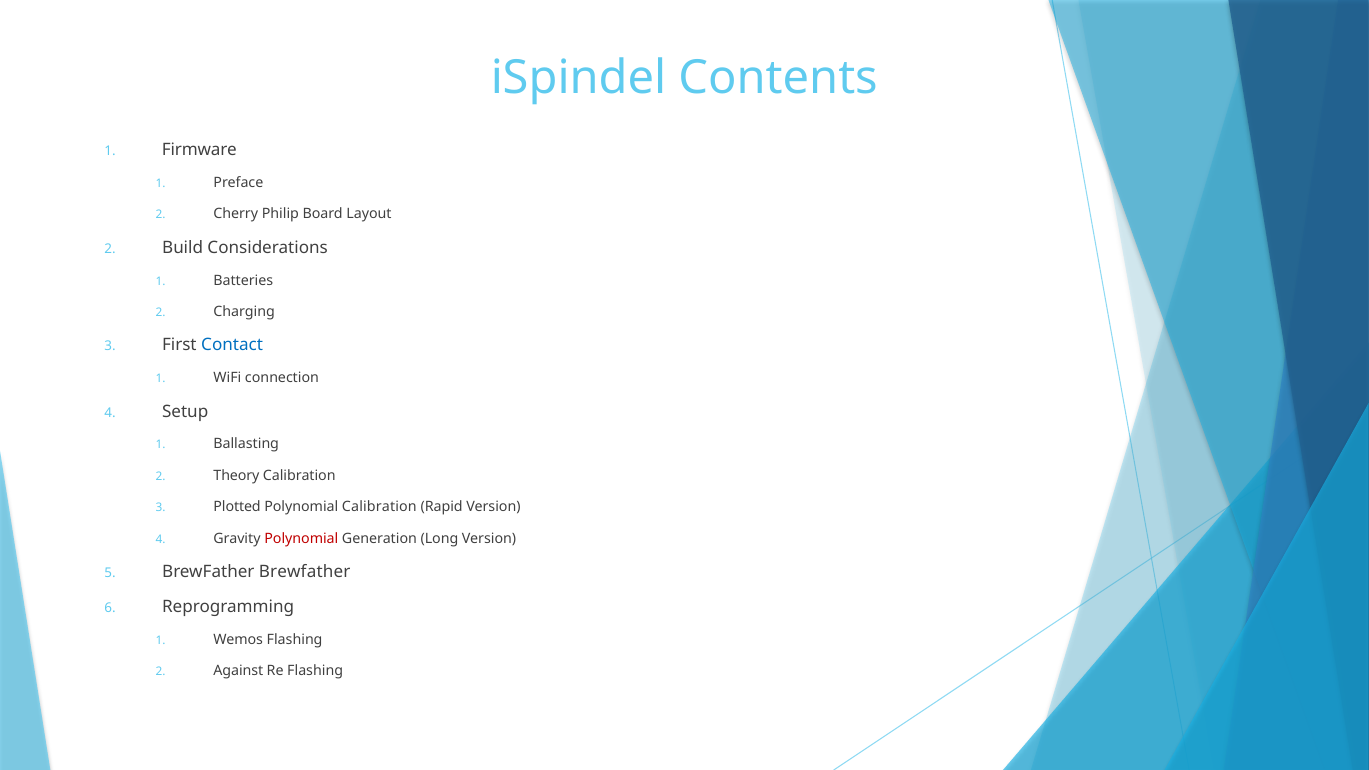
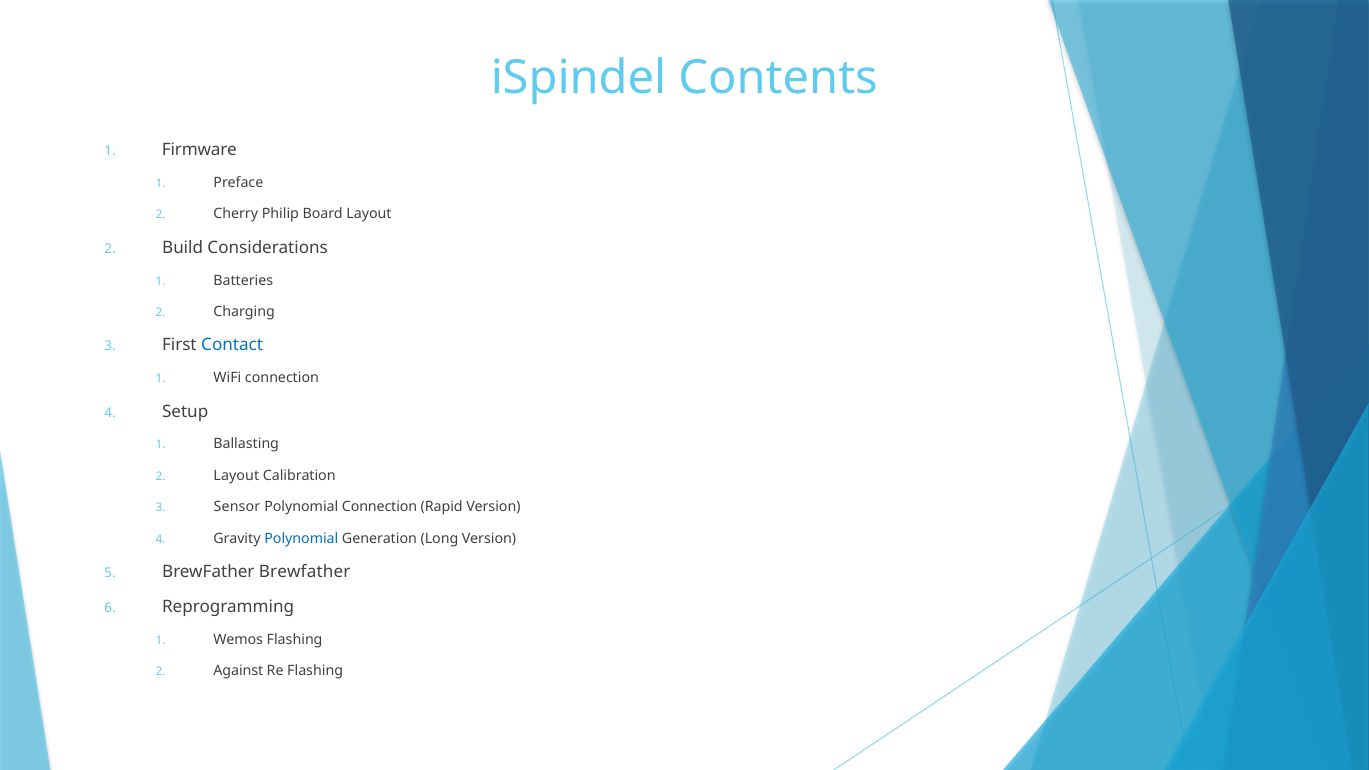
Theory: Theory -> Layout (236, 476)
Plotted: Plotted -> Sensor (237, 507)
Polynomial Calibration: Calibration -> Connection (380, 507)
Polynomial colour: red -> blue (301, 539)
